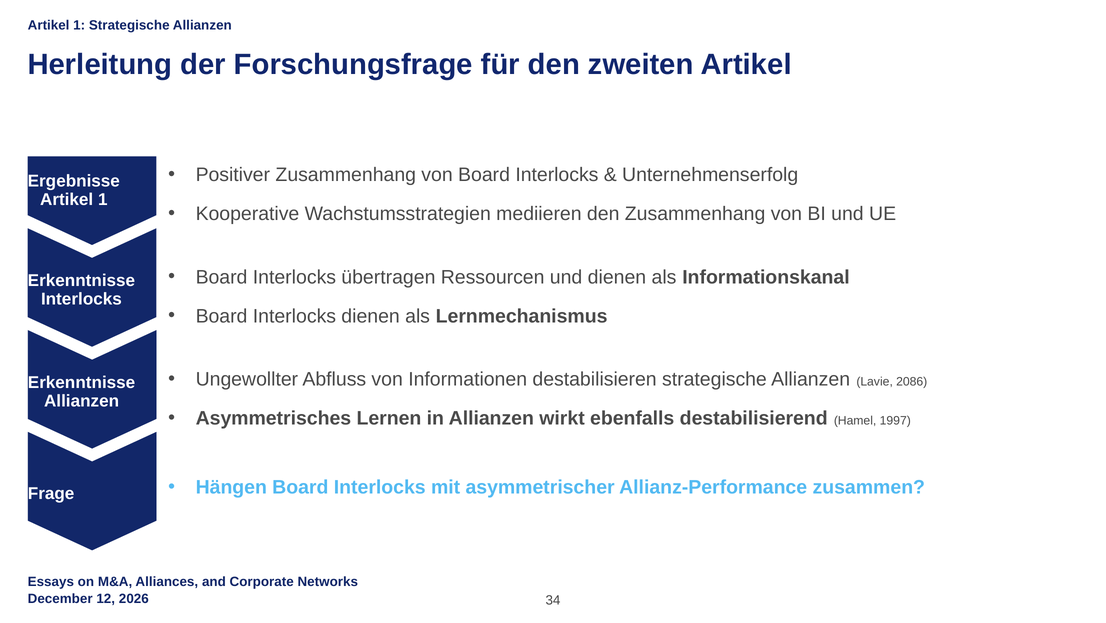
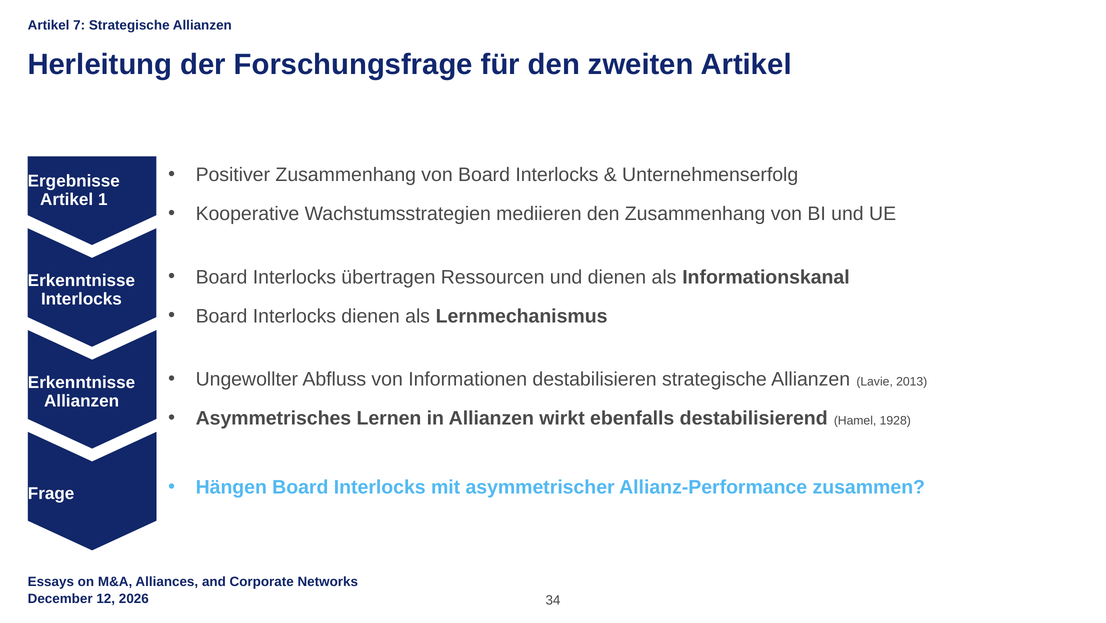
1: 1 -> 7 (79, 25)
2086: 2086 -> 2013 (912, 382)
1997: 1997 -> 1928 (895, 421)
